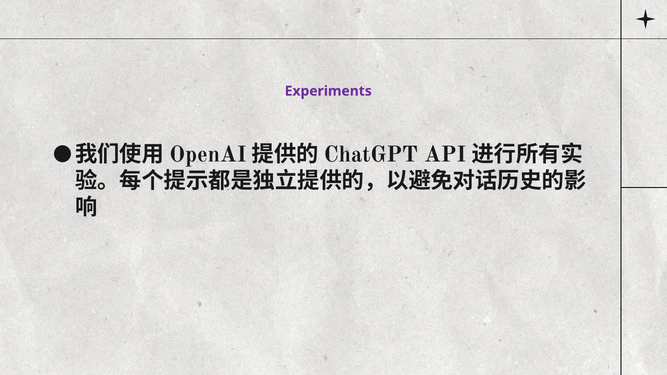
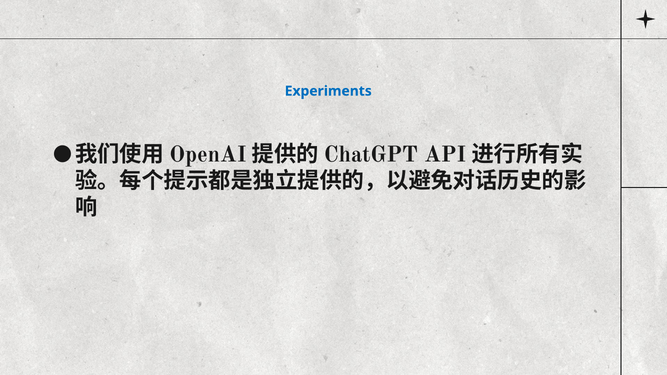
Experiments colour: purple -> blue (328, 91)
